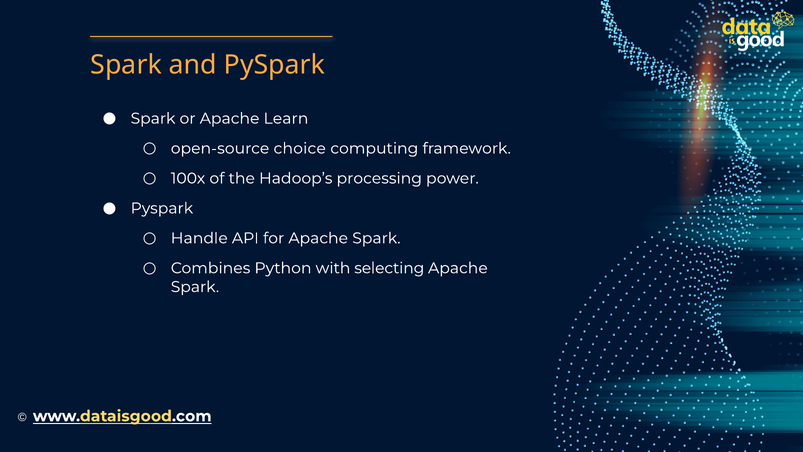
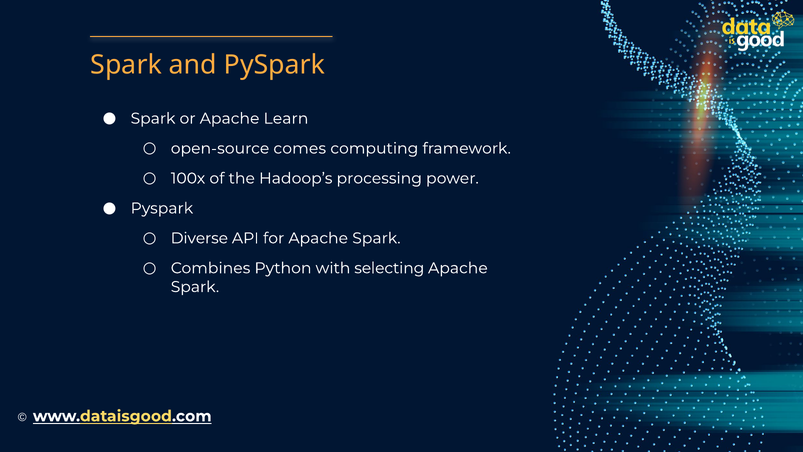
choice: choice -> comes (300, 148)
Handle: Handle -> Diverse (199, 238)
